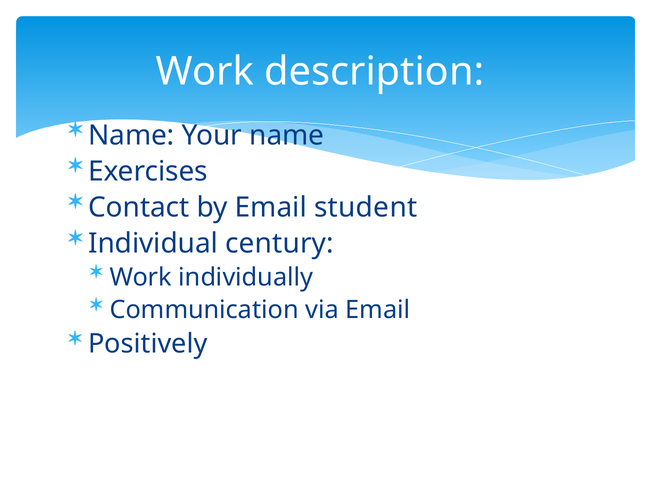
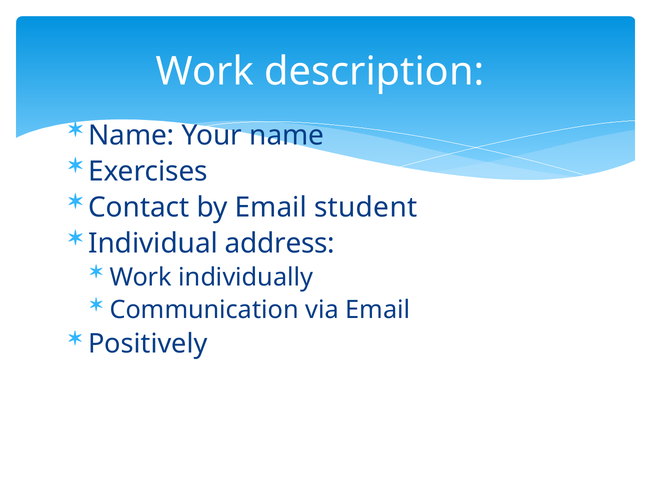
century: century -> address (280, 244)
